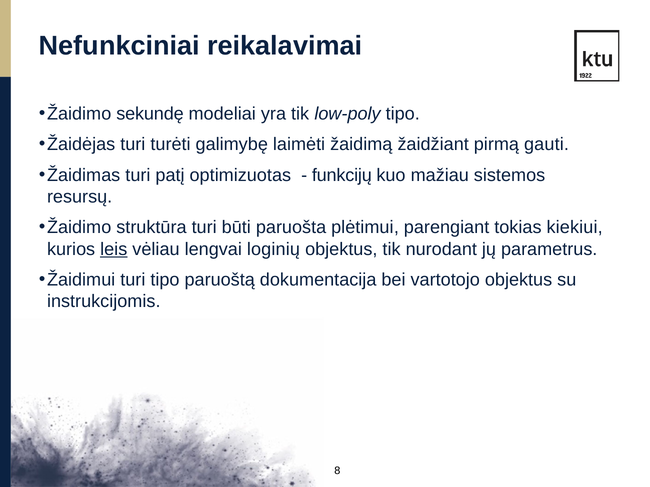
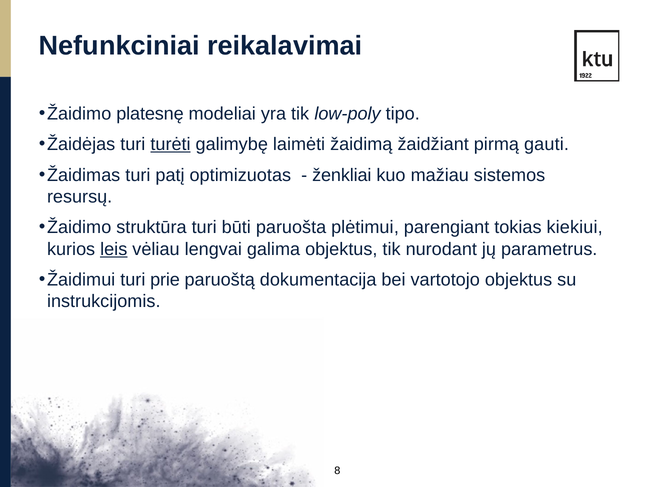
sekundę: sekundę -> platesnę (150, 114)
turėti underline: none -> present (171, 145)
funkcijų: funkcijų -> ženkliai (342, 175)
loginių: loginių -> galima (273, 249)
turi tipo: tipo -> prie (165, 280)
